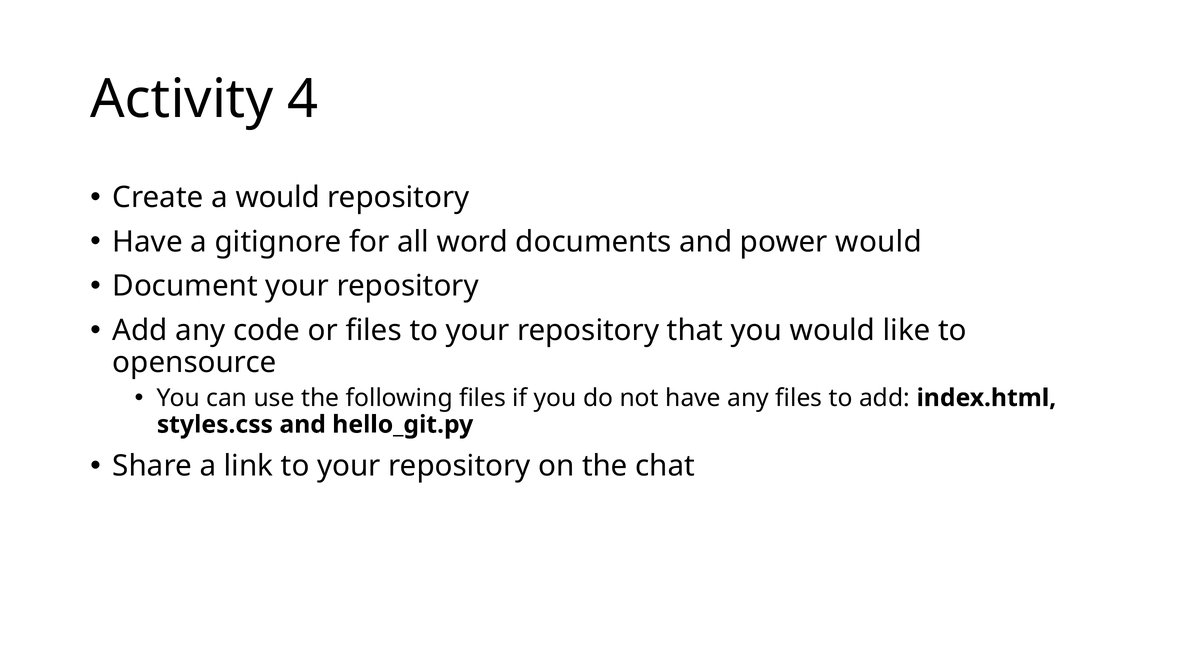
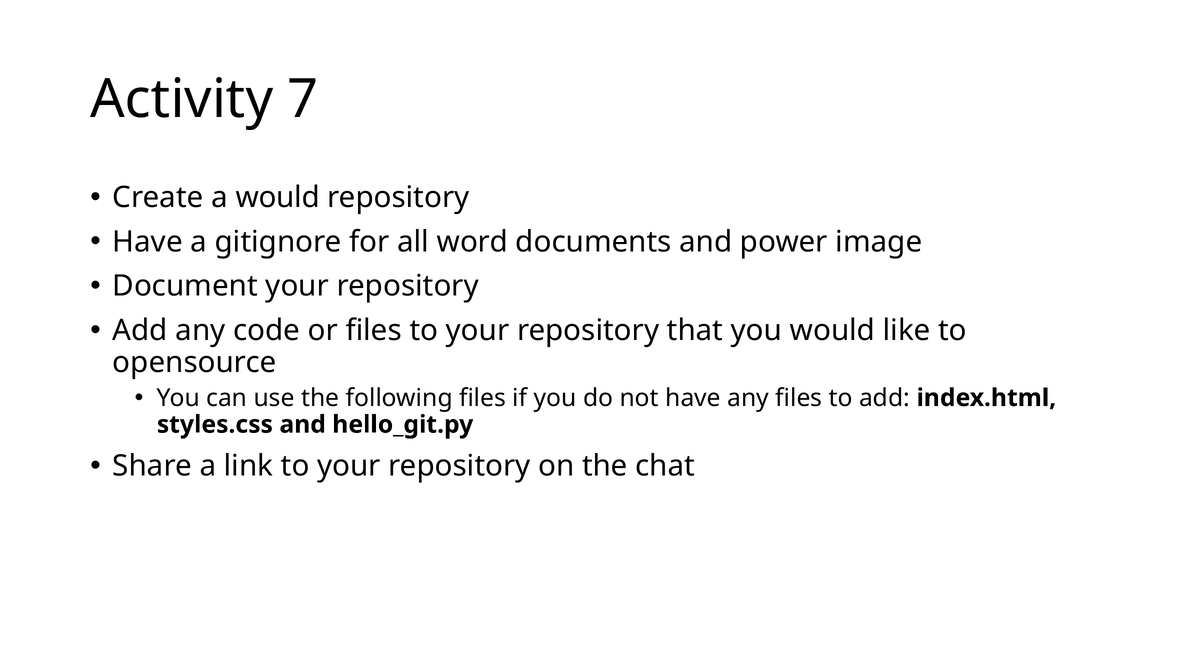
4: 4 -> 7 (303, 99)
power would: would -> image (879, 242)
